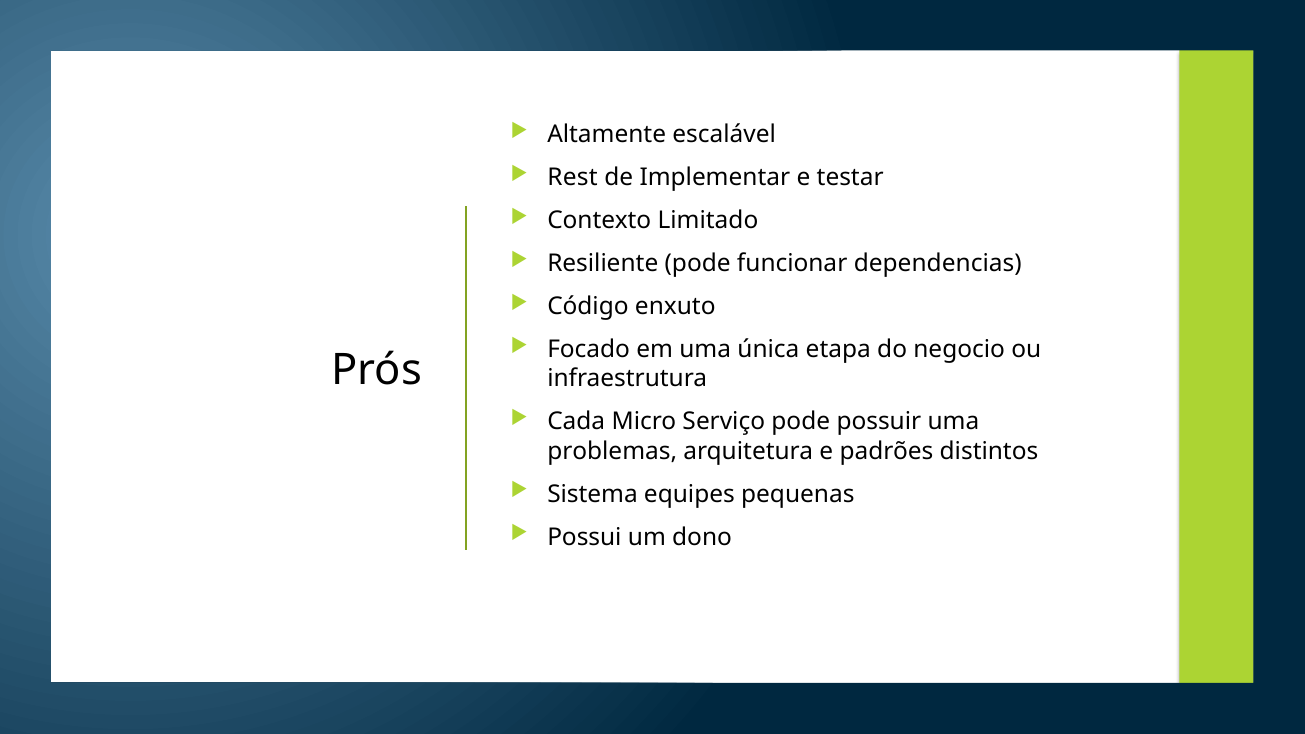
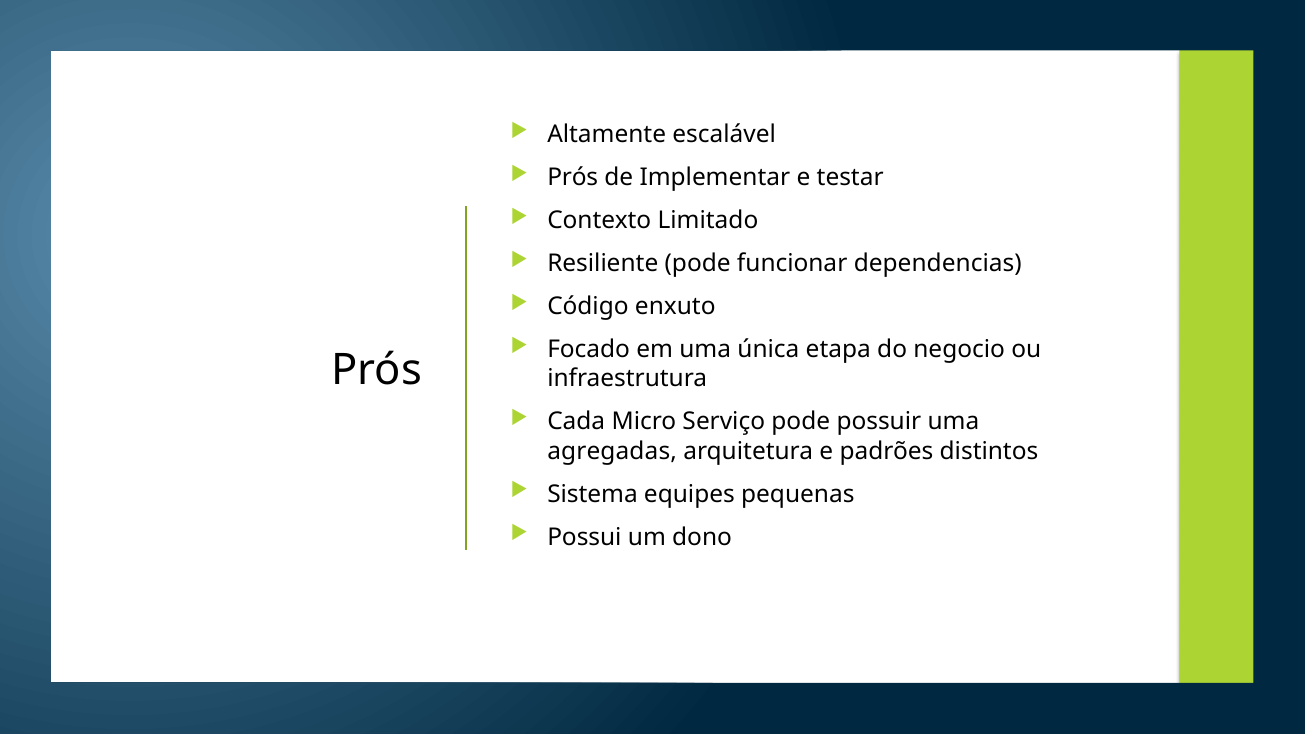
Rest: Rest -> Prós (573, 178)
problemas: problemas -> agregadas (612, 451)
